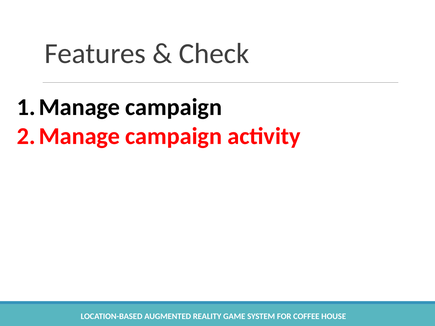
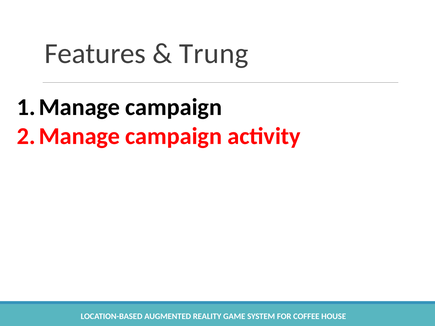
Check: Check -> Trung (214, 54)
